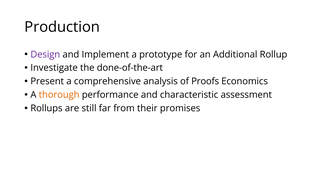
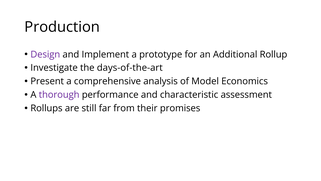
done-of-the-art: done-of-the-art -> days-of-the-art (130, 68)
Proofs: Proofs -> Model (205, 81)
thorough colour: orange -> purple (59, 95)
